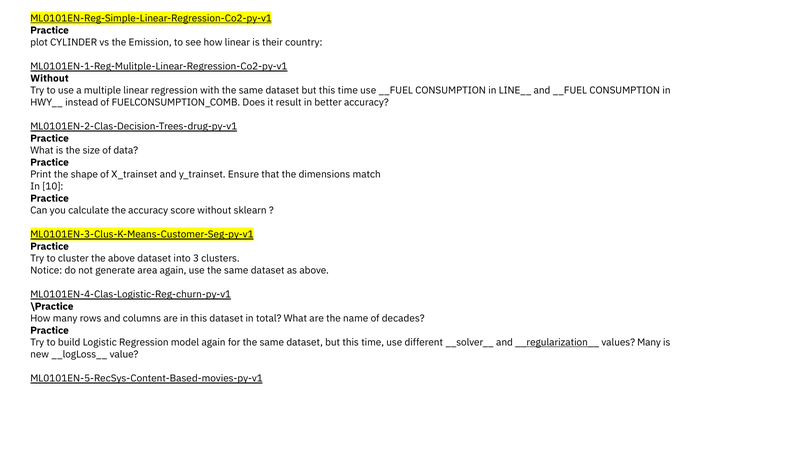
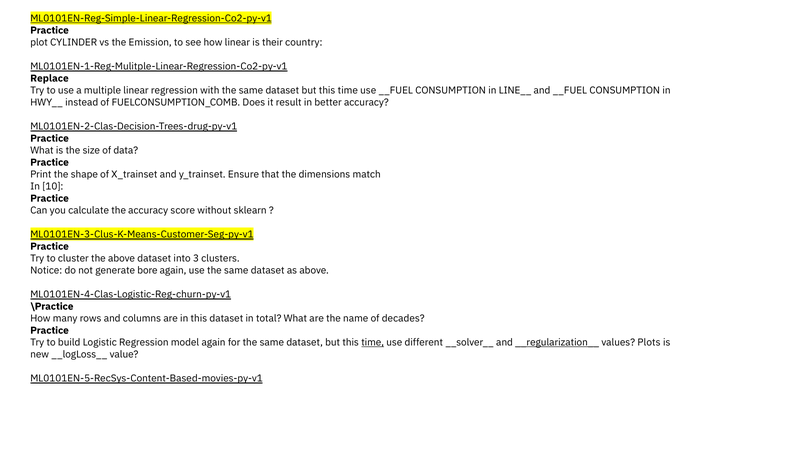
Without: Without -> Replace (49, 78)
area: area -> bore (147, 270)
time underline: none -> present (373, 342)
values Many: Many -> Plots (649, 342)
